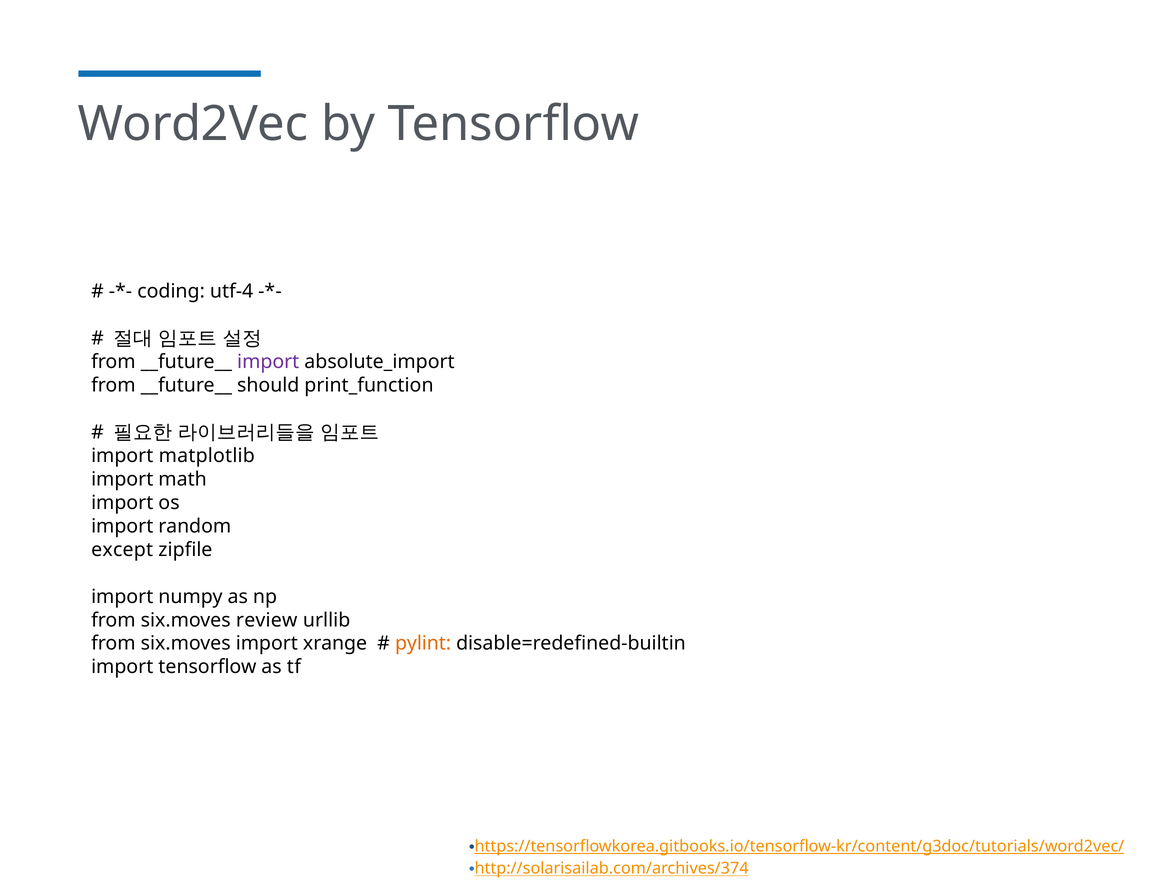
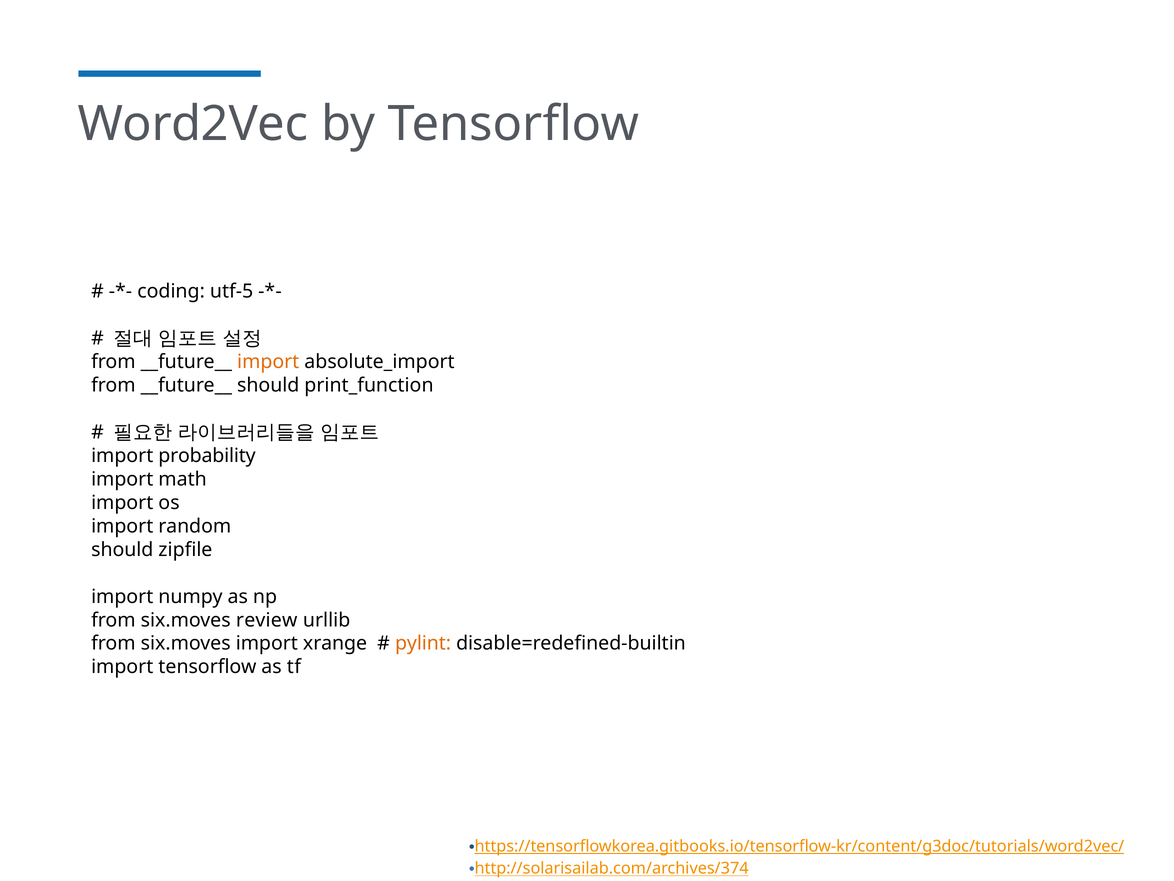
utf-4: utf-4 -> utf-5 (232, 291)
import colour: purple -> orange (268, 361)
matplotlib: matplotlib -> probability (207, 455)
except: except -> should (122, 549)
